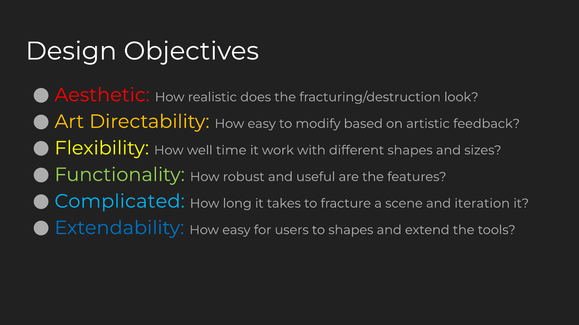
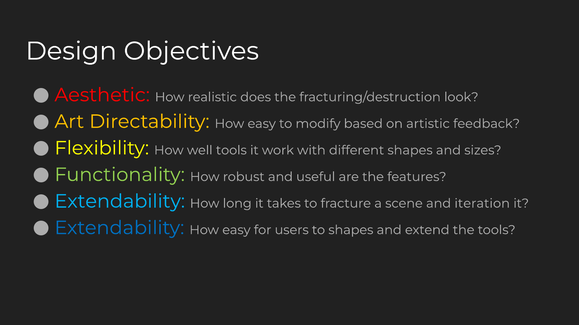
well time: time -> tools (231, 151)
Complicated: Complicated -> Extendability (120, 202)
